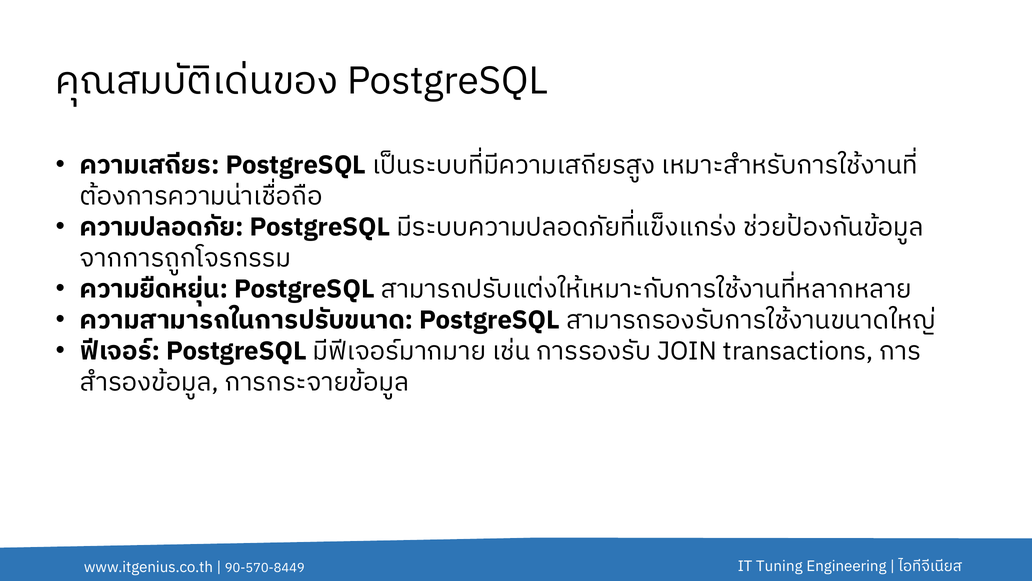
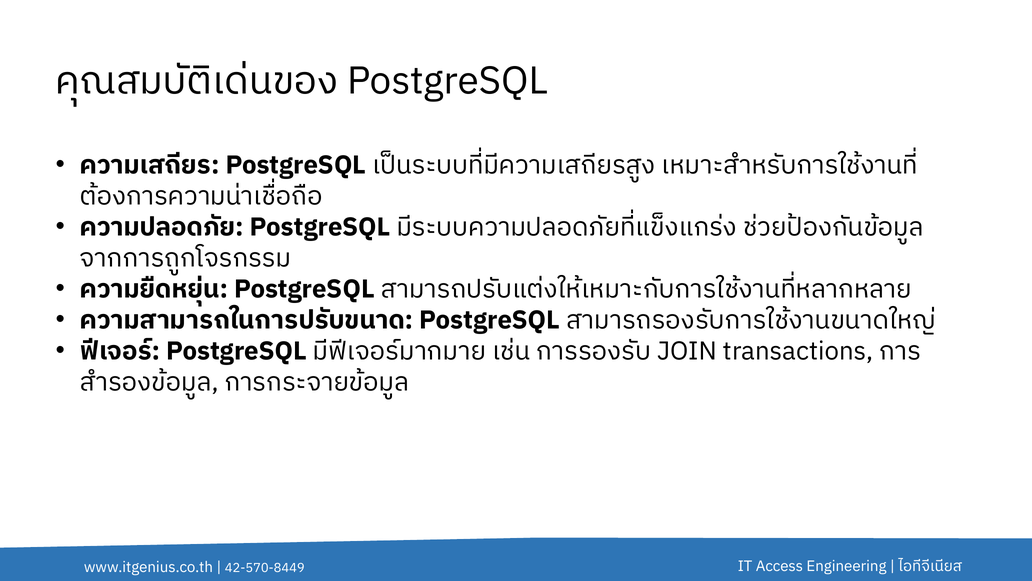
Tuning: Tuning -> Access (779, 566)
90-570-8449: 90-570-8449 -> 42-570-8449 (265, 567)
